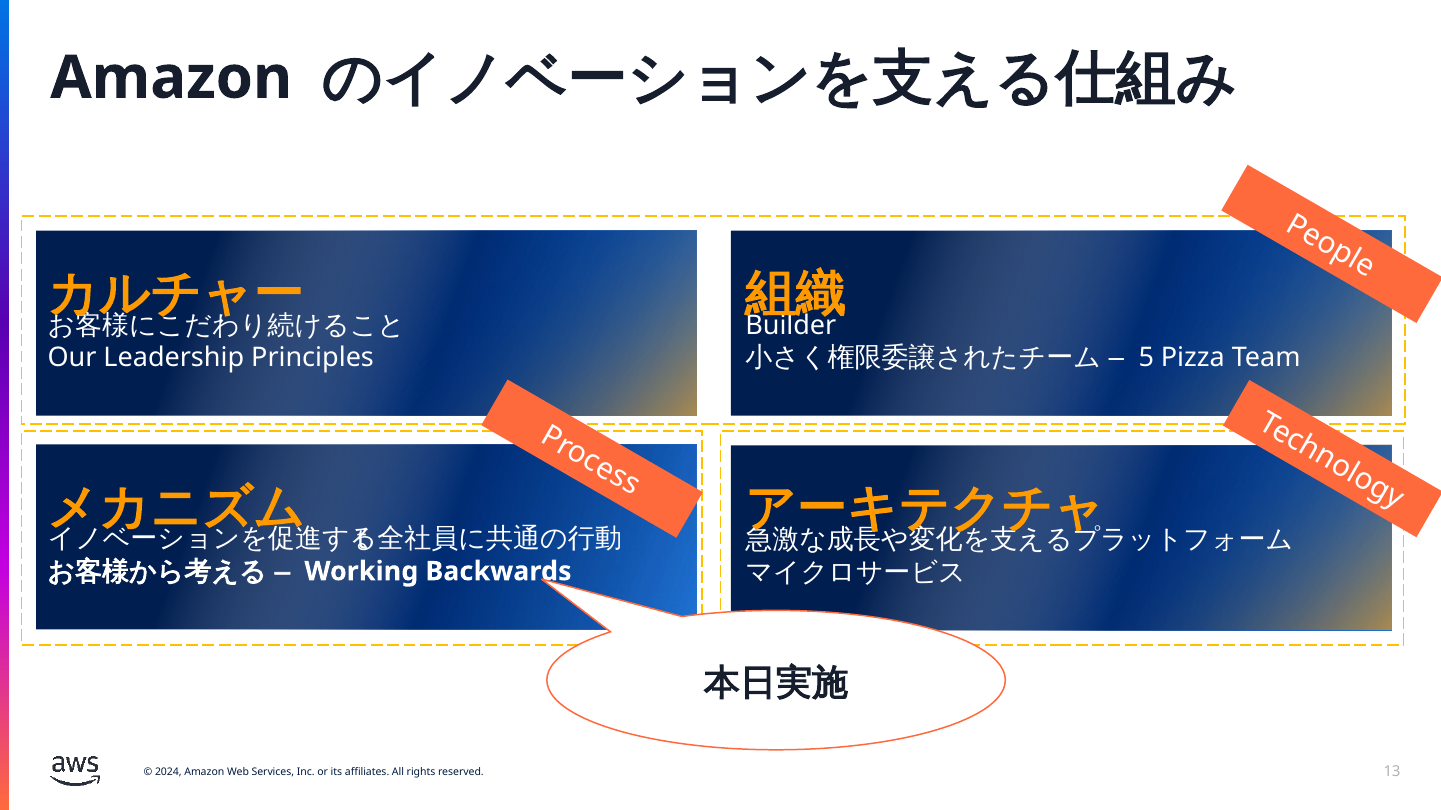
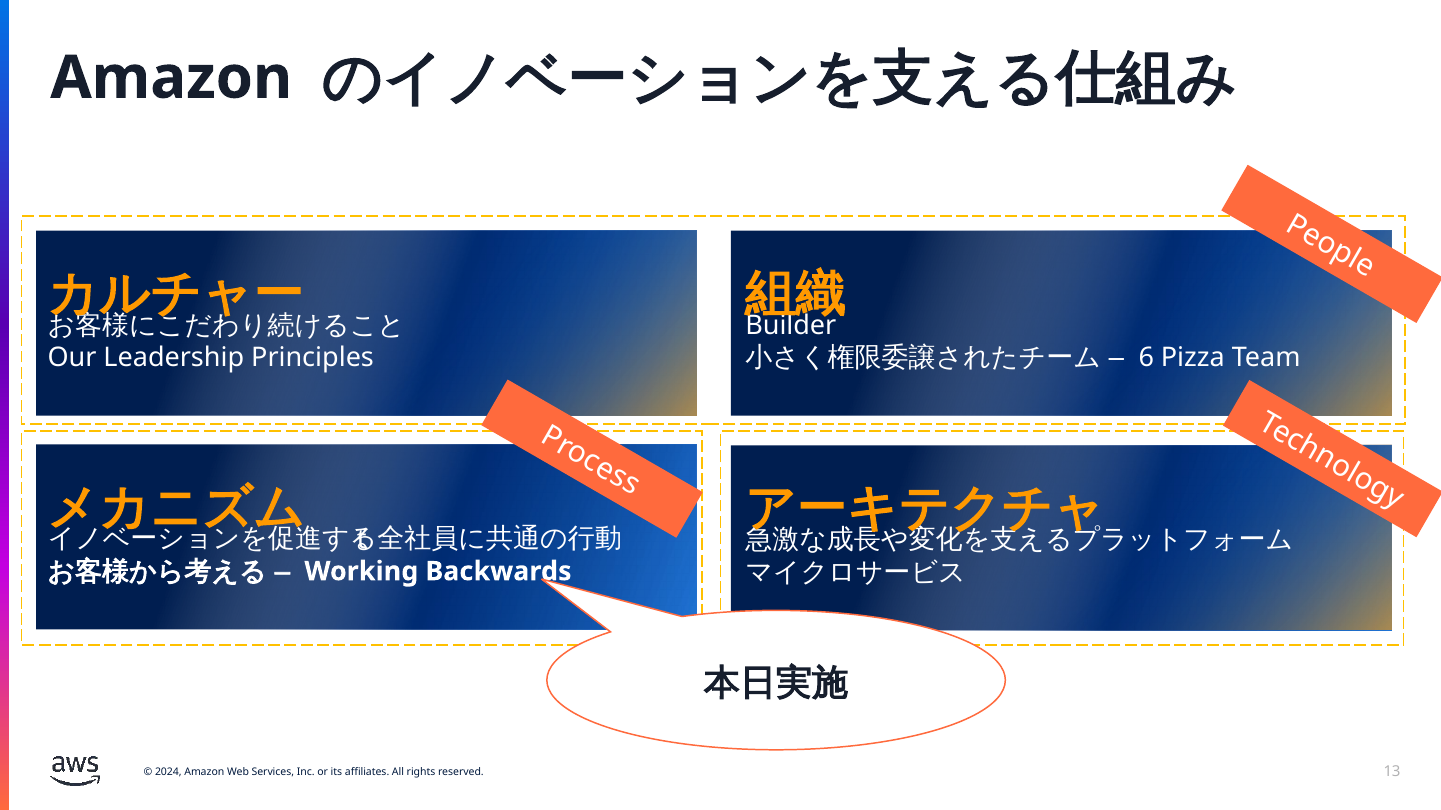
5: 5 -> 6 (1146, 358)
